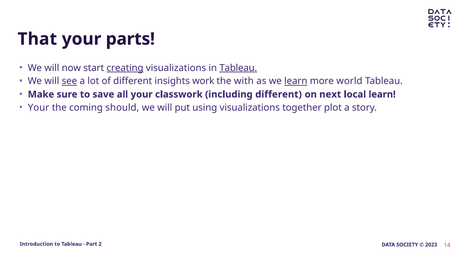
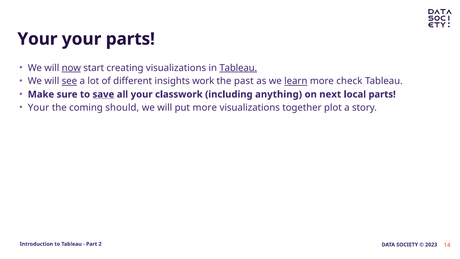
That: That -> Your (37, 39)
now underline: none -> present (71, 68)
creating underline: present -> none (125, 68)
with: with -> past (244, 81)
world: world -> check (349, 81)
save underline: none -> present (103, 94)
including different: different -> anything (279, 94)
local learn: learn -> parts (382, 94)
put using: using -> more (205, 107)
